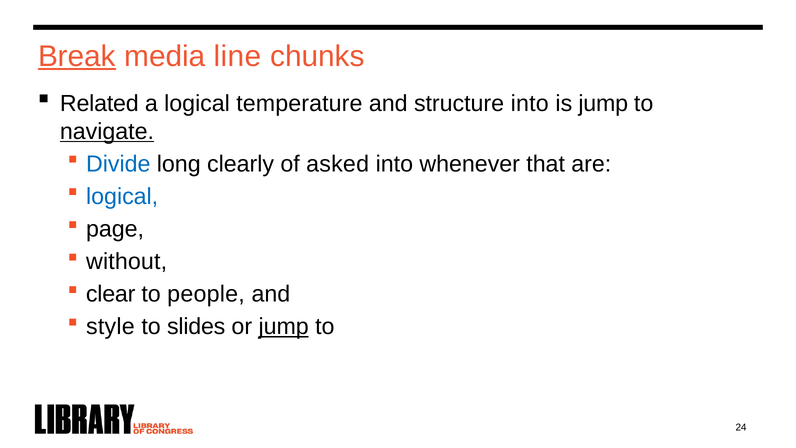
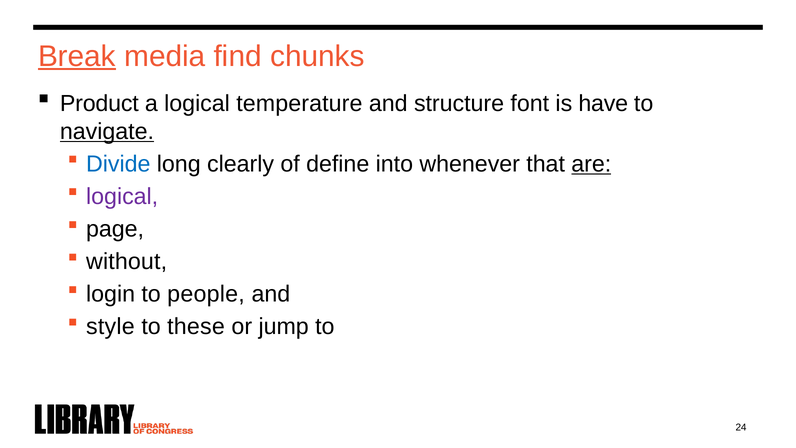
line: line -> find (238, 56)
Related: Related -> Product (99, 104)
structure into: into -> font (530, 104)
is jump: jump -> have (603, 104)
asked: asked -> define (338, 164)
are underline: none -> present (591, 164)
logical colour: blue -> purple (122, 196)
clear: clear -> login (111, 294)
slides: slides -> these (196, 327)
jump underline: present -> none (284, 327)
